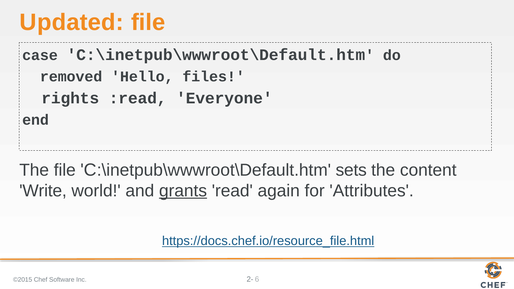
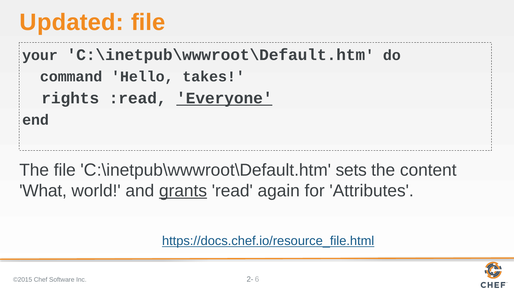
case: case -> your (40, 55)
removed: removed -> command (71, 77)
files: files -> takes (214, 77)
Everyone underline: none -> present (224, 98)
Write: Write -> What (43, 191)
